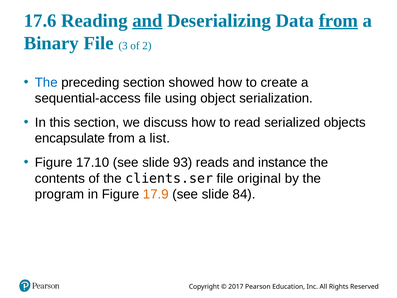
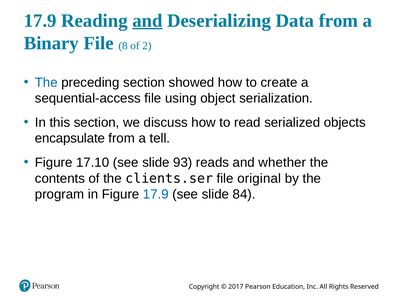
17.6: 17.6 -> 17.9 (40, 21)
from underline: present -> none (338, 21)
3: 3 -> 8 (123, 46)
list: list -> tell (160, 138)
instance: instance -> whether (282, 162)
17.9 colour: orange -> blue (156, 194)
